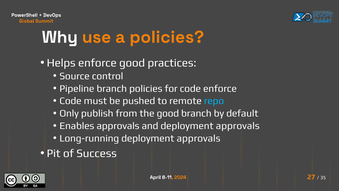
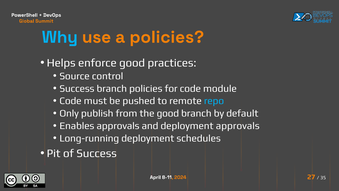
Why colour: white -> light blue (60, 37)
Pipeline: Pipeline -> Success (77, 88)
code enforce: enforce -> module (220, 88)
Long-running deployment approvals: approvals -> schedules (199, 138)
